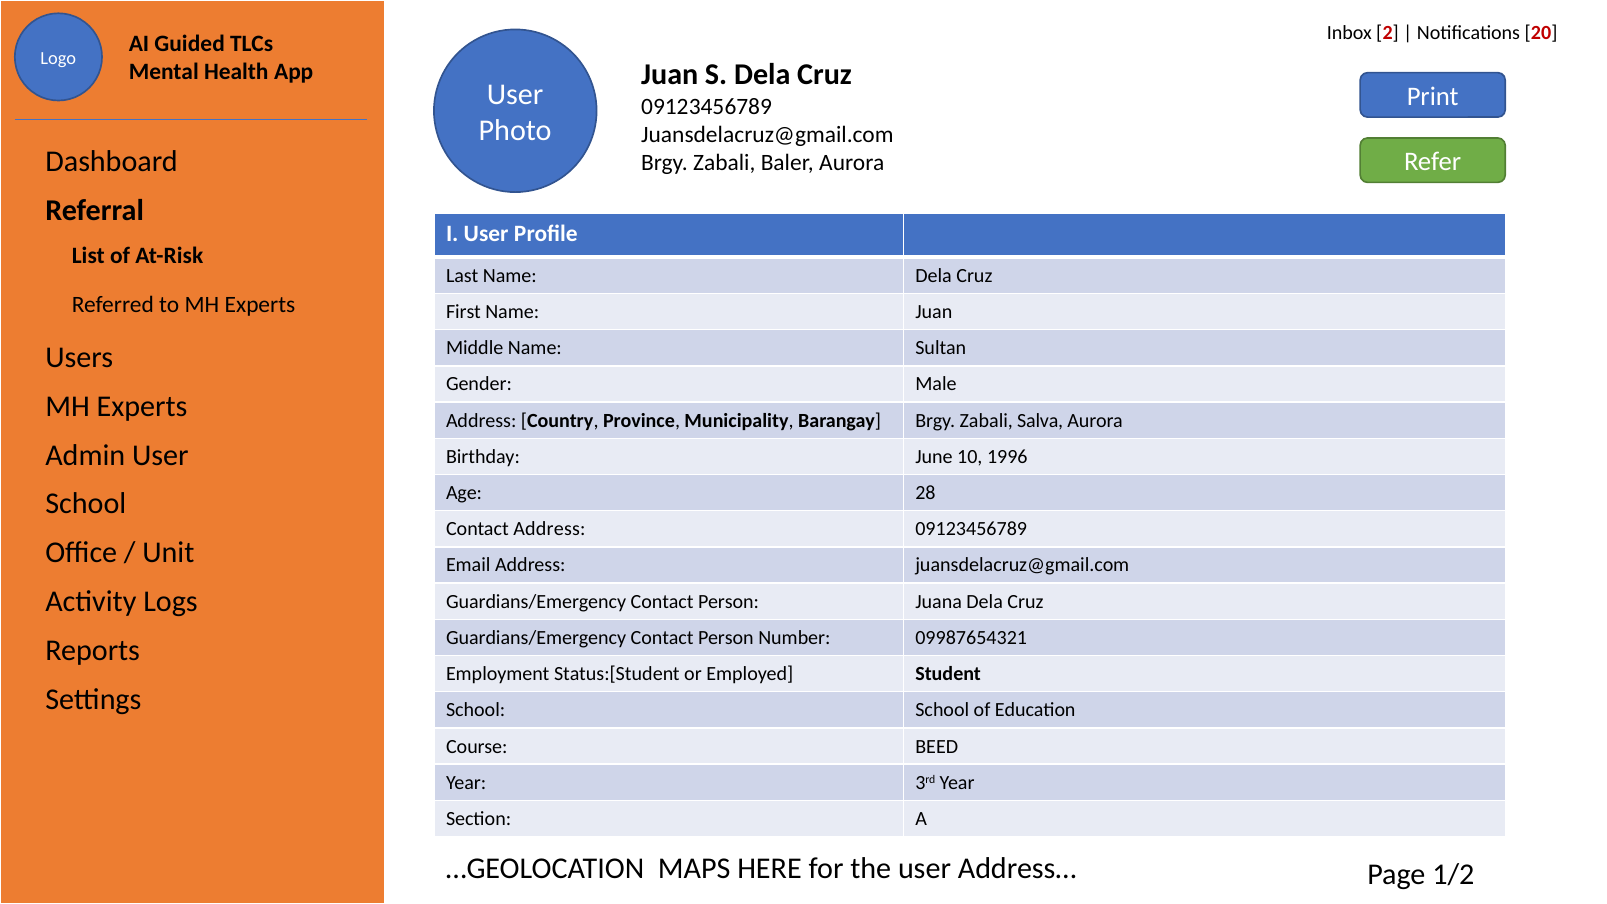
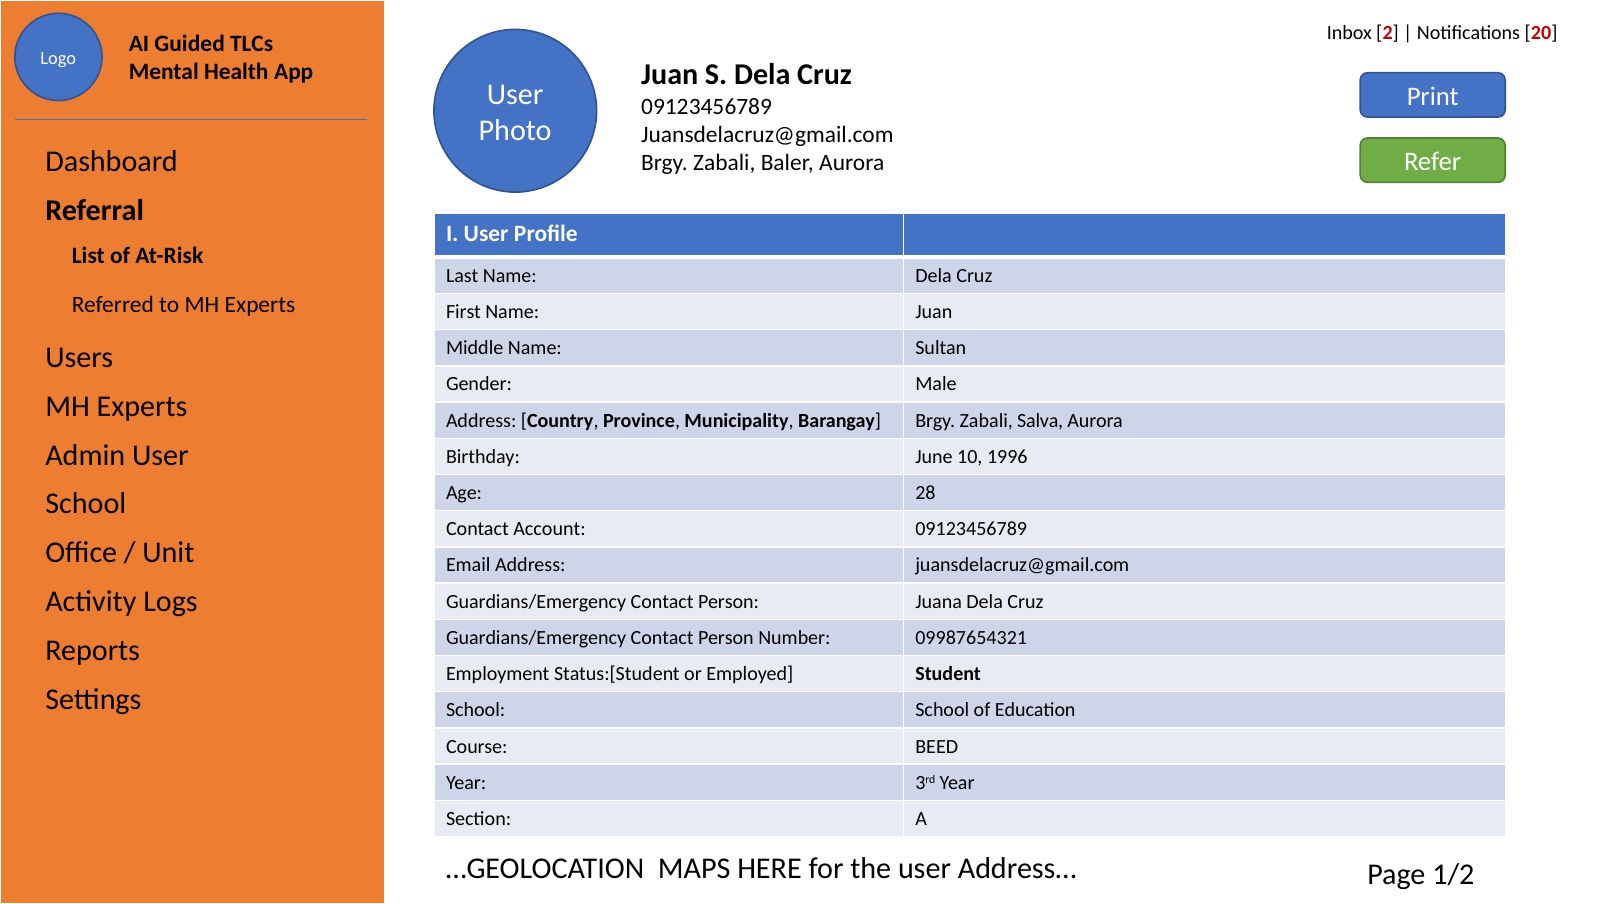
Contact Address: Address -> Account (550, 529)
